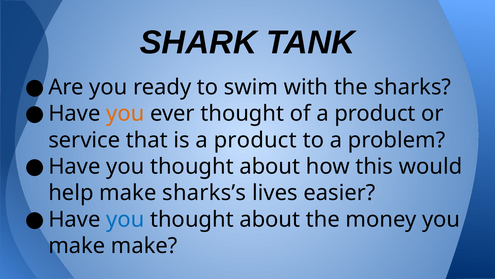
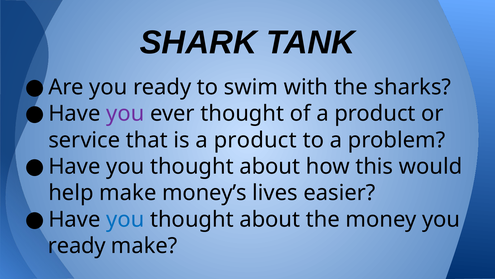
you colour: orange -> purple (125, 113)
sharks’s: sharks’s -> money’s (204, 193)
make: make -> ready (77, 245)
